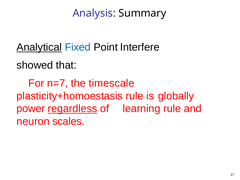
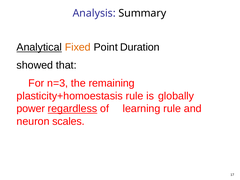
Fixed colour: blue -> orange (78, 47)
Interfere: Interfere -> Duration (140, 47)
n=7: n=7 -> n=3 (58, 83)
timescale: timescale -> remaining (112, 83)
